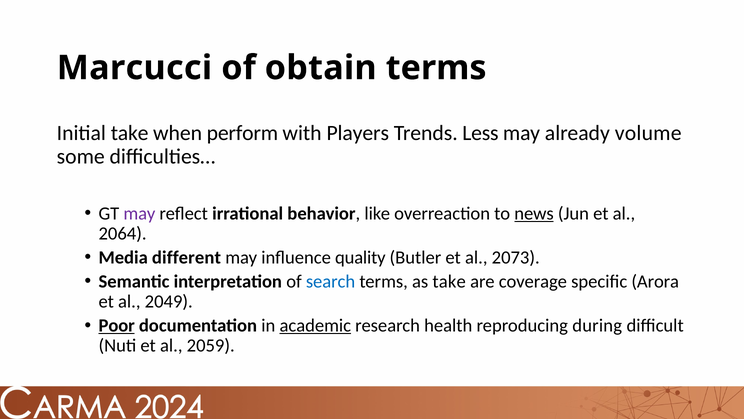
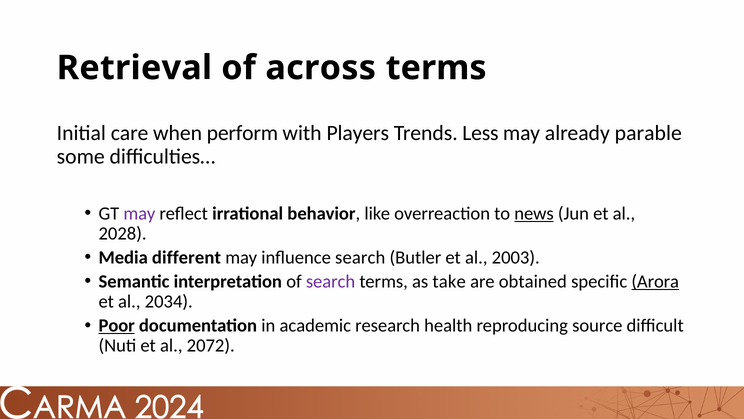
Marcucci: Marcucci -> Retrieval (134, 68)
obtain: obtain -> across (321, 68)
Initial take: take -> care (130, 133)
volume: volume -> parable (648, 133)
2064: 2064 -> 2028 (123, 233)
influence quality: quality -> search (360, 257)
2073: 2073 -> 2003 (516, 257)
search colour: blue -> purple (331, 281)
coverage: coverage -> obtained (533, 281)
Arora underline: none -> present (655, 281)
2049: 2049 -> 2034 (169, 301)
academic underline: present -> none (315, 325)
during: during -> source (597, 325)
2059: 2059 -> 2072 (211, 345)
